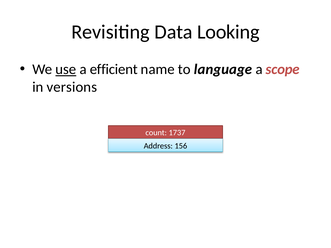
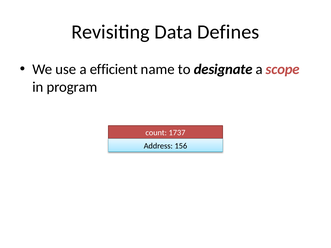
Looking: Looking -> Defines (228, 32)
use underline: present -> none (66, 69)
language: language -> designate (223, 69)
versions: versions -> program (72, 87)
